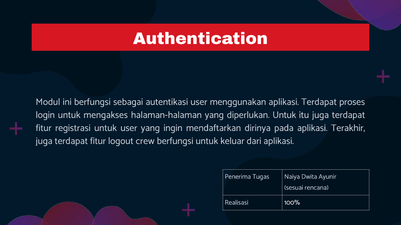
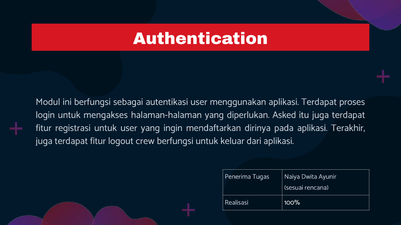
diperlukan Untuk: Untuk -> Asked (284, 115)
